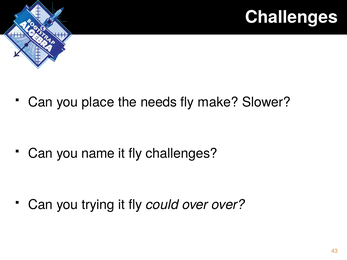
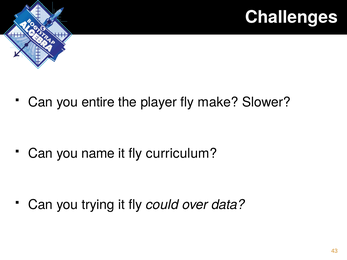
place: place -> entire (98, 102)
needs: needs -> player (159, 102)
fly challenges: challenges -> curriculum (182, 153)
over over: over -> data (228, 205)
